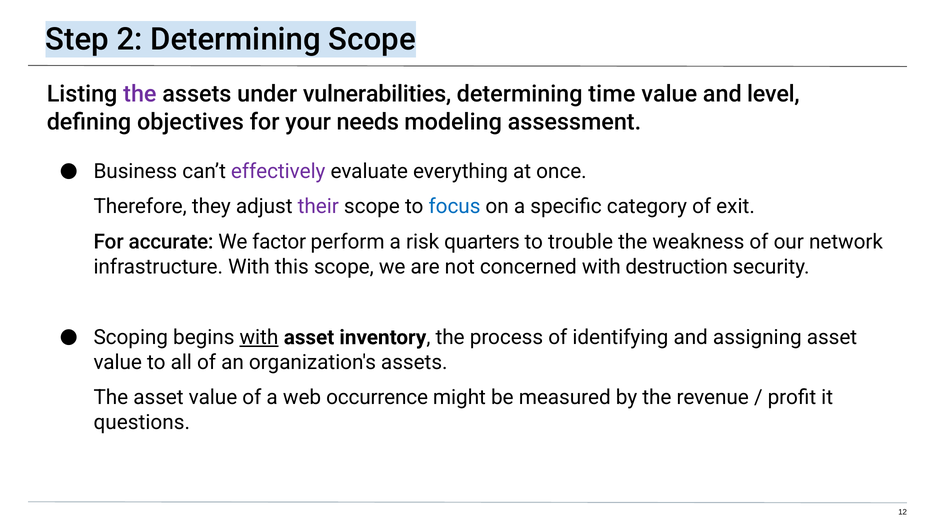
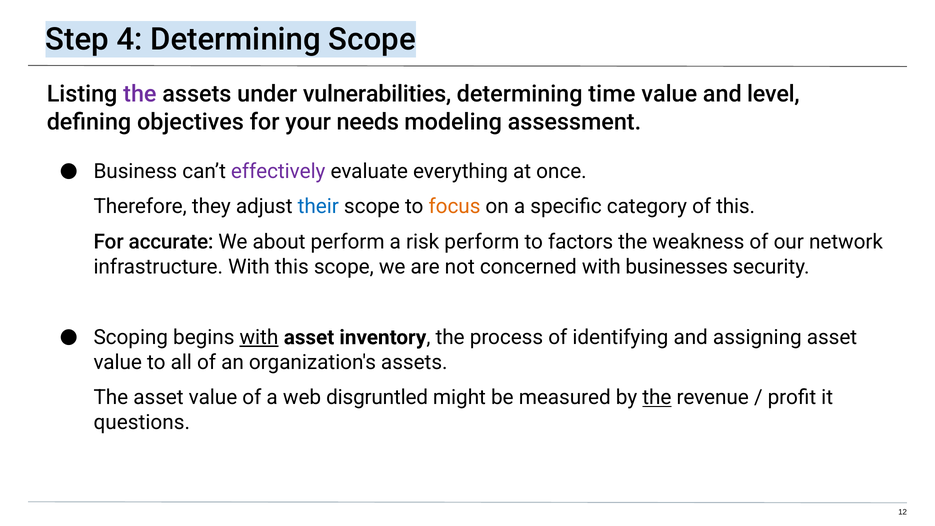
2: 2 -> 4 (130, 40)
their colour: purple -> blue (318, 207)
focus colour: blue -> orange (455, 207)
of exit: exit -> this (736, 207)
factor: factor -> about (279, 242)
risk quarters: quarters -> perform (482, 242)
trouble: trouble -> factors (581, 242)
destruction: destruction -> businesses (677, 267)
occurrence: occurrence -> disgruntled (377, 398)
the underline: none -> present (657, 398)
